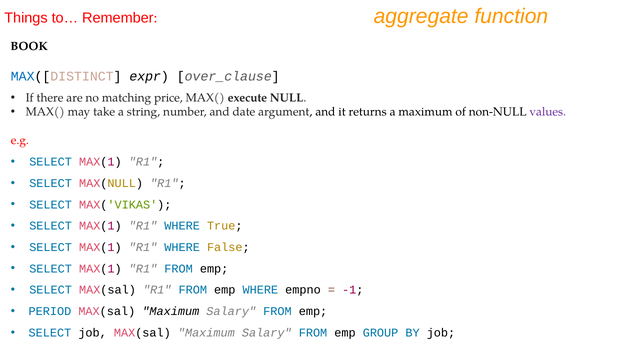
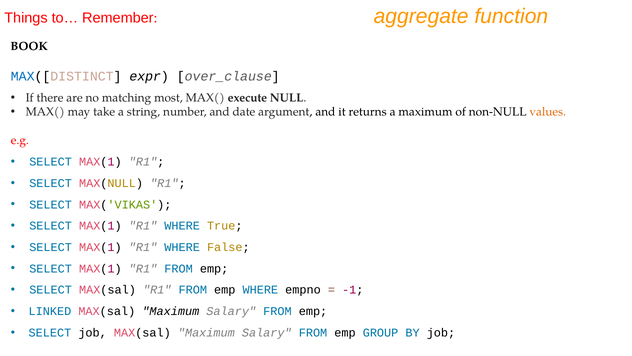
price: price -> most (168, 98)
values colour: purple -> orange (548, 112)
PERIOD: PERIOD -> LINKED (50, 311)
